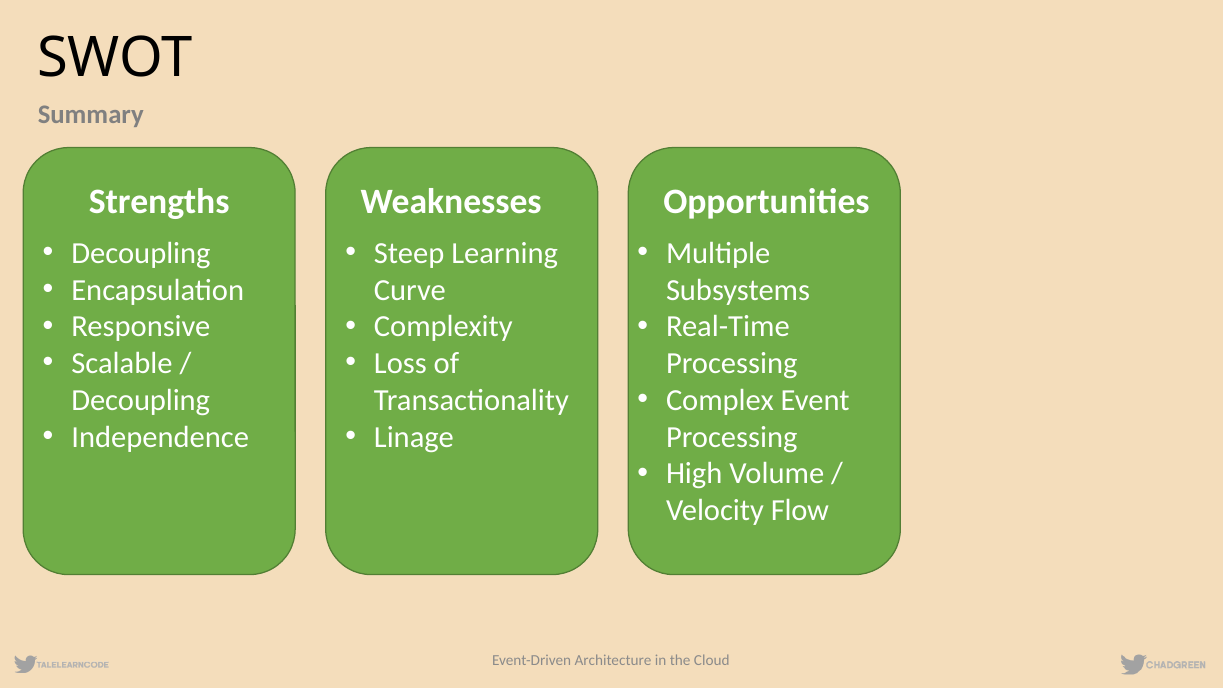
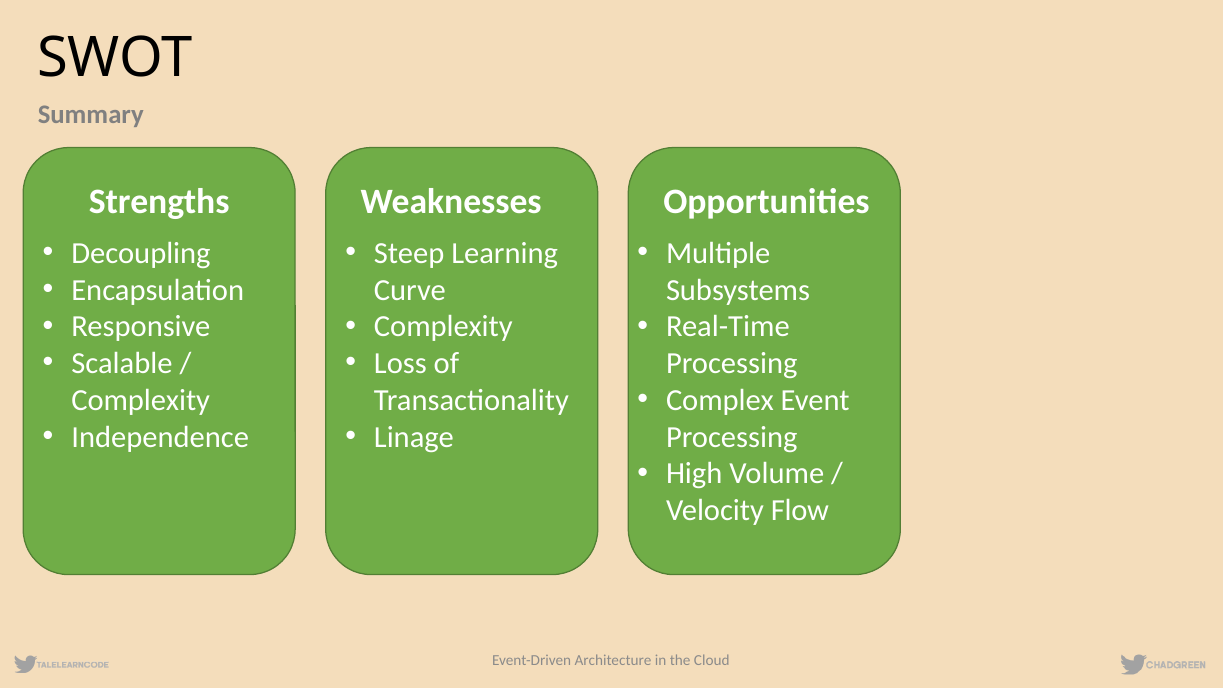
Decoupling: Decoupling -> Complexity (141, 400)
